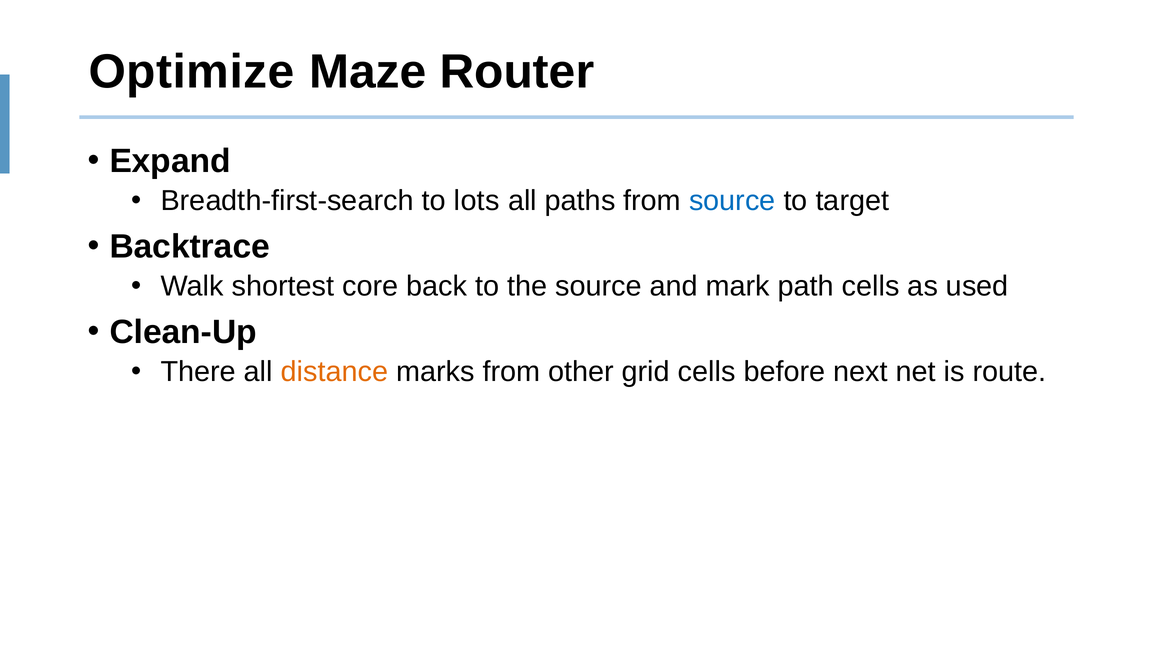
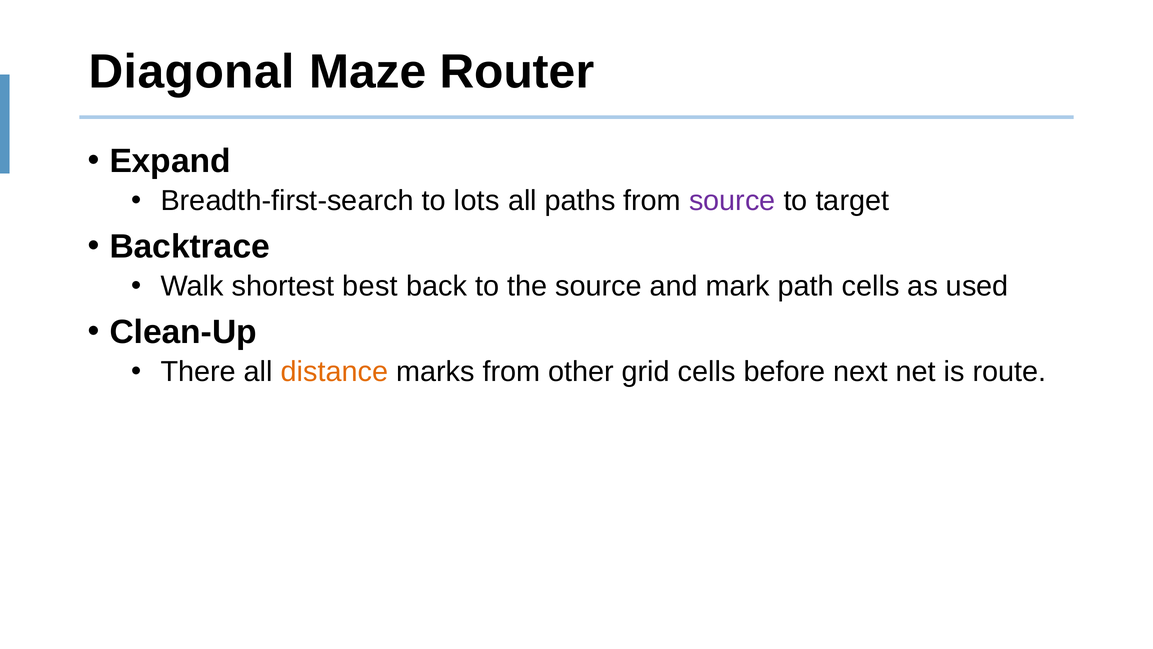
Optimize: Optimize -> Diagonal (192, 72)
source colour: blue -> purple (732, 201)
core: core -> best (370, 286)
